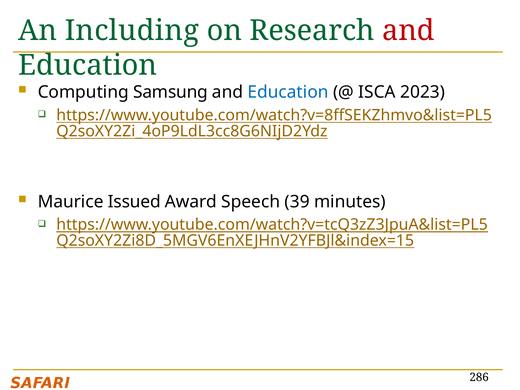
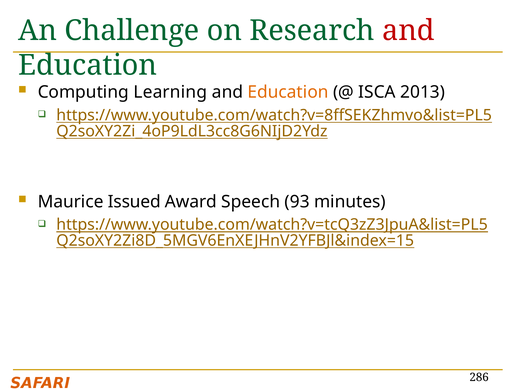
Including: Including -> Challenge (132, 31)
Samsung: Samsung -> Learning (170, 92)
Education colour: blue -> orange (288, 92)
2023: 2023 -> 2013 (423, 92)
39: 39 -> 93 (297, 202)
